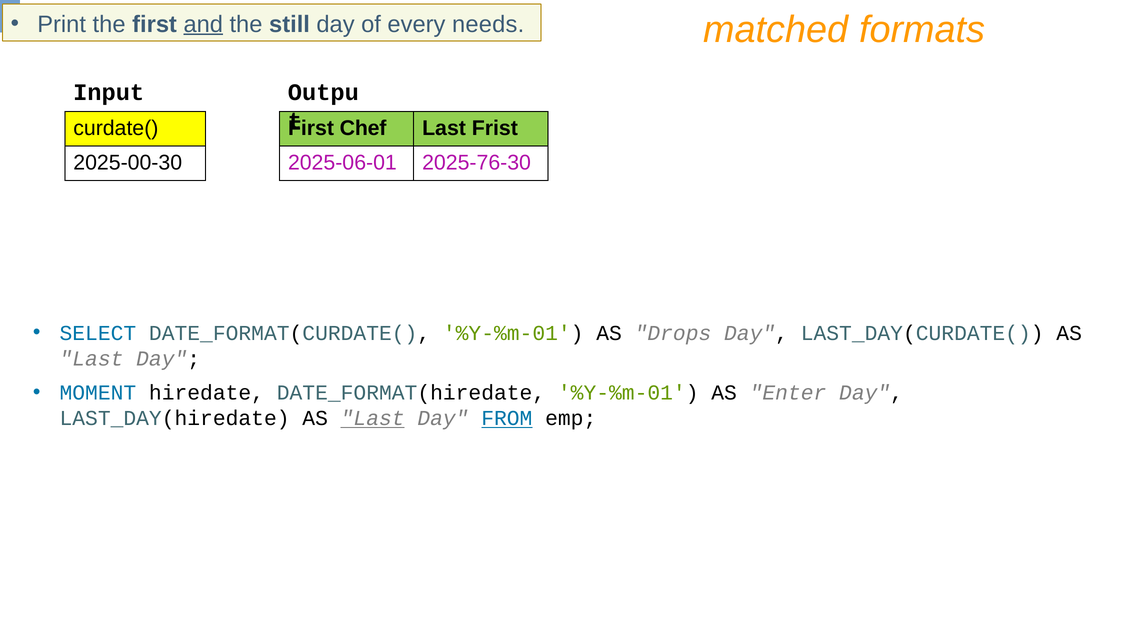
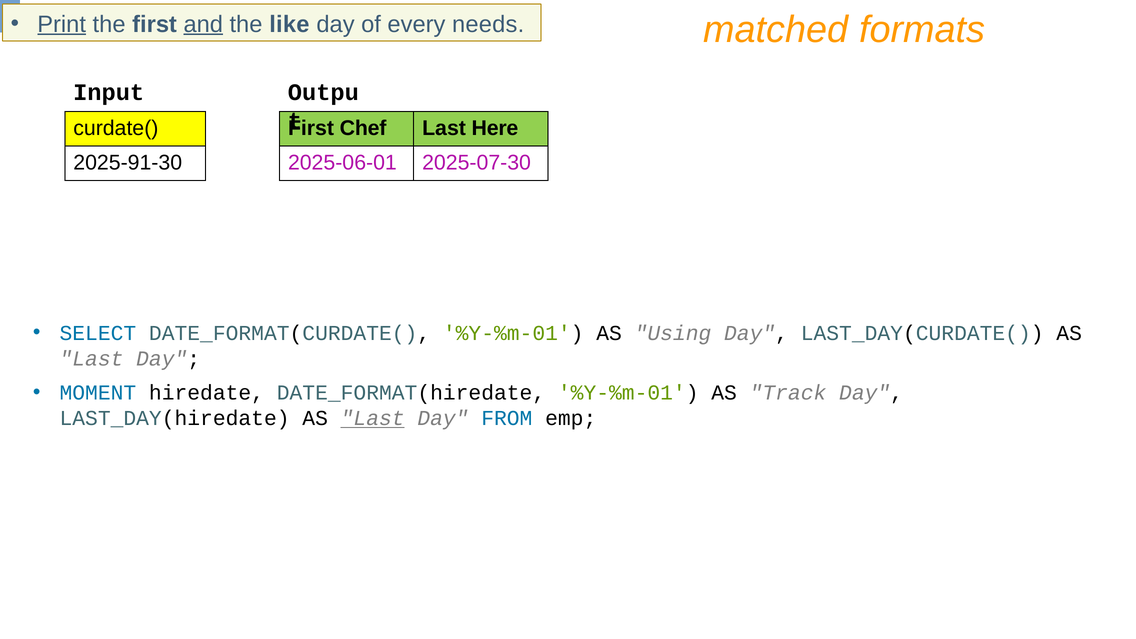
Print underline: none -> present (62, 24)
still: still -> like (289, 24)
Frist: Frist -> Here (495, 128)
2025-00-30: 2025-00-30 -> 2025-91-30 (128, 163)
2025-76-30: 2025-76-30 -> 2025-07-30 (477, 163)
Drops: Drops -> Using (673, 333)
Enter: Enter -> Track (788, 393)
FROM underline: present -> none (507, 418)
